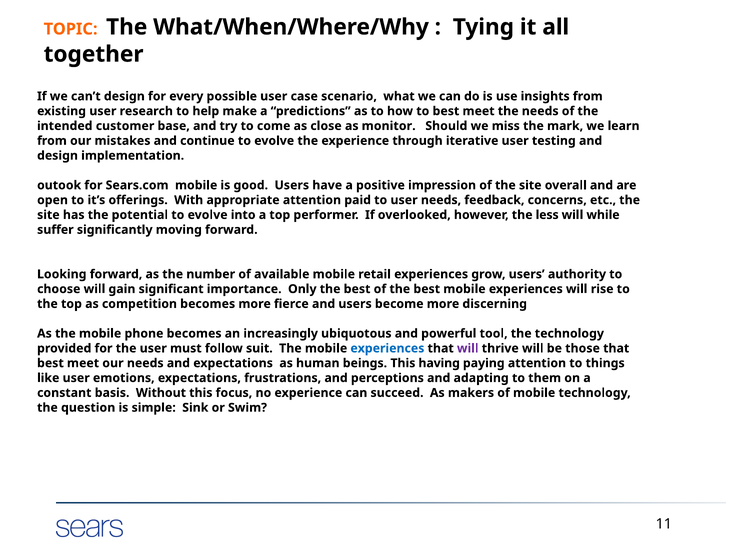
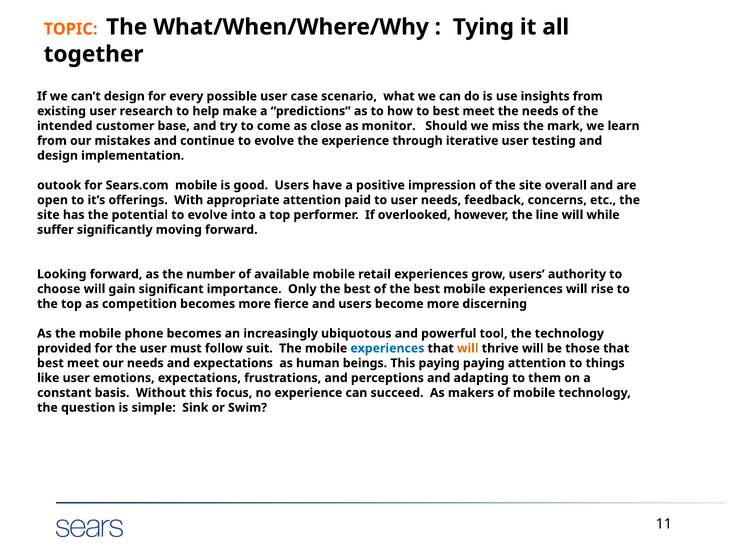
less: less -> line (547, 215)
will colour: purple -> orange (468, 349)
This having: having -> paying (439, 363)
